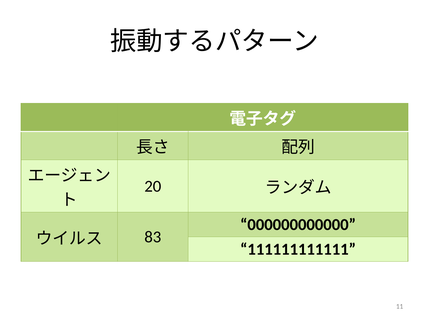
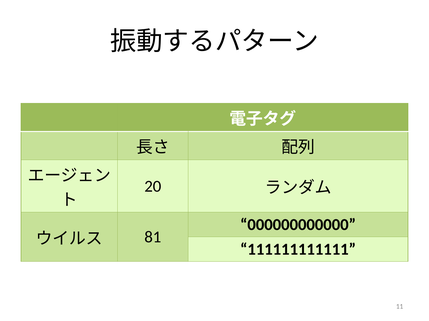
83: 83 -> 81 (153, 238)
